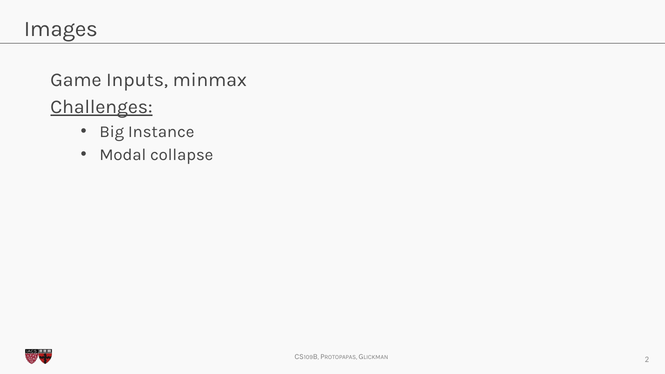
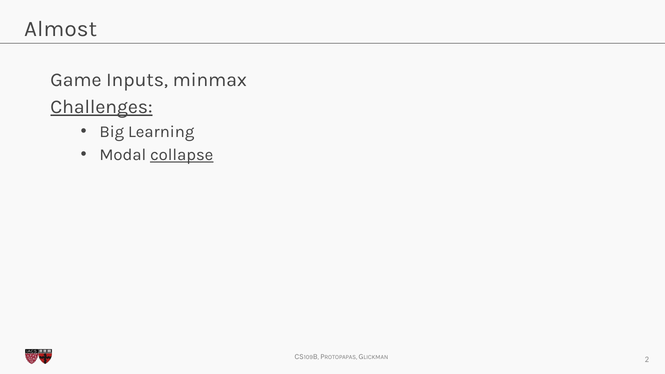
Images: Images -> Almost (61, 29)
Instance: Instance -> Learning (161, 132)
collapse underline: none -> present (182, 155)
